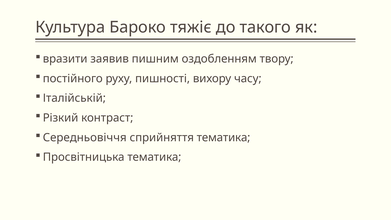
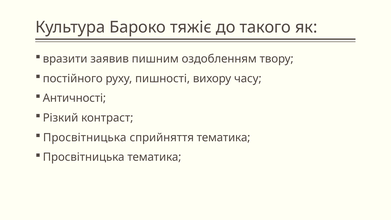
Італійській: Італійській -> Античності (74, 98)
Середньовіччя: Середньовіччя -> Просвітницька (85, 137)
